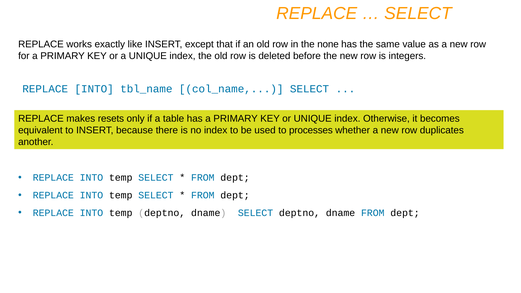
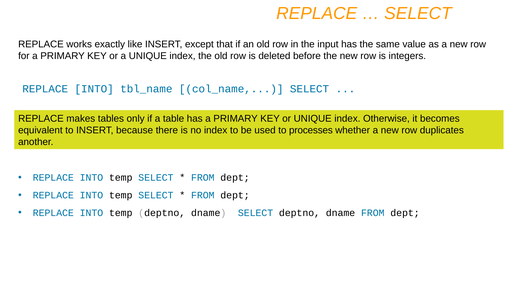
none: none -> input (328, 44)
resets: resets -> tables (111, 119)
